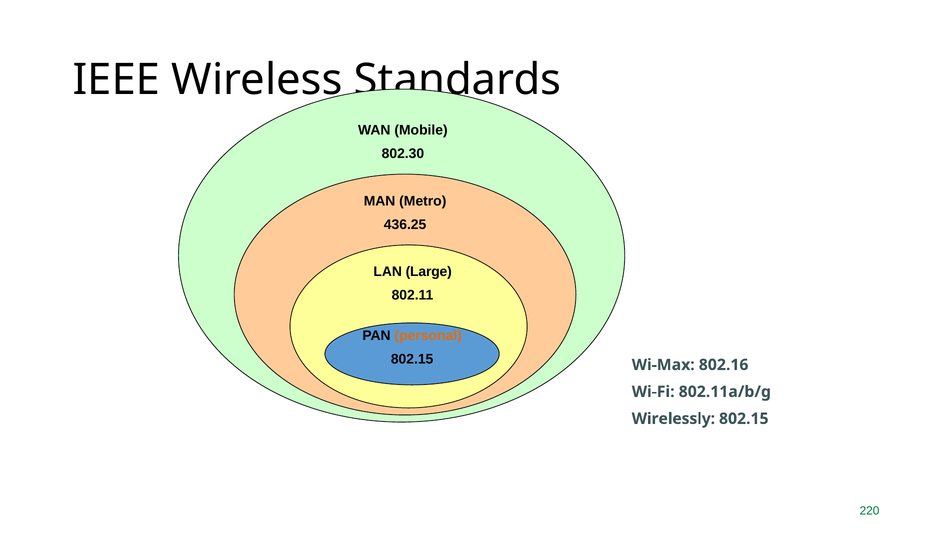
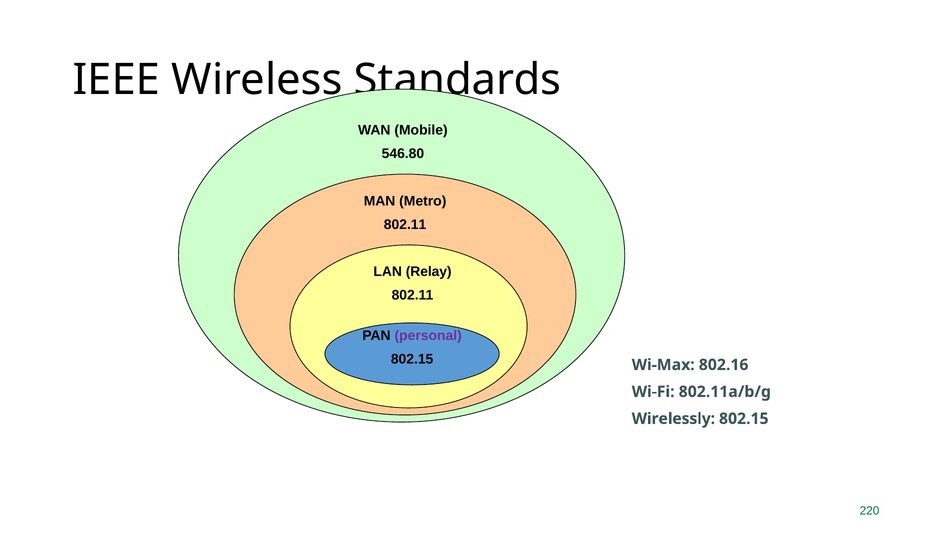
802.30: 802.30 -> 546.80 (403, 154)
436.25: 436.25 -> 802.11 (405, 225)
Large: Large -> Relay (429, 272)
personal colour: orange -> purple (428, 336)
